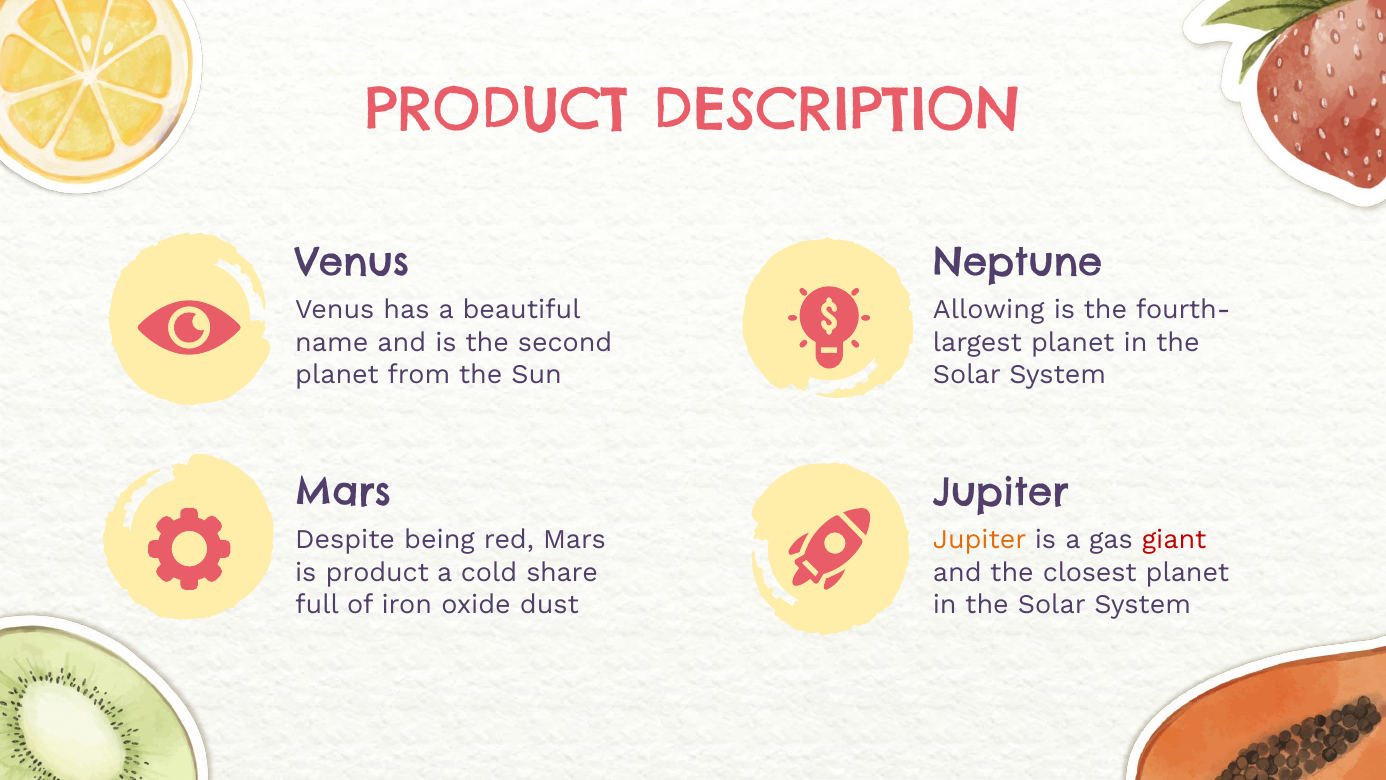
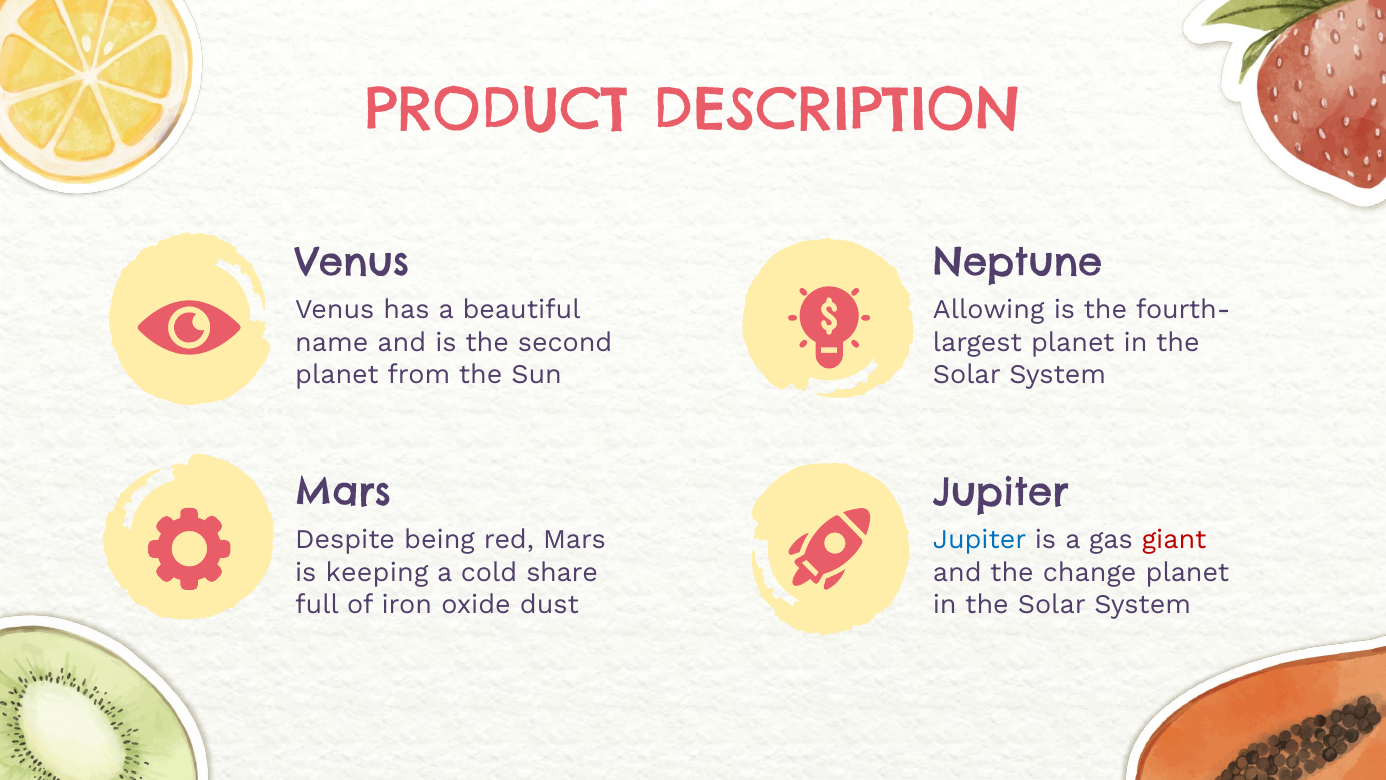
Jupiter colour: orange -> blue (980, 540)
is product: product -> keeping (377, 572)
closest: closest -> change (1090, 572)
